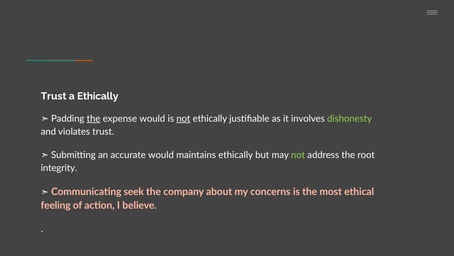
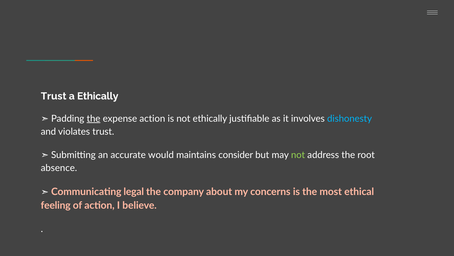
expense would: would -> action (152, 118)
not underline: present -> none (183, 118)
dishonesty colour: light green -> light blue (350, 118)
maintains ethically: ethically -> consider (236, 155)
integrity: integrity -> absence (59, 168)
seek: seek -> legal (134, 191)
